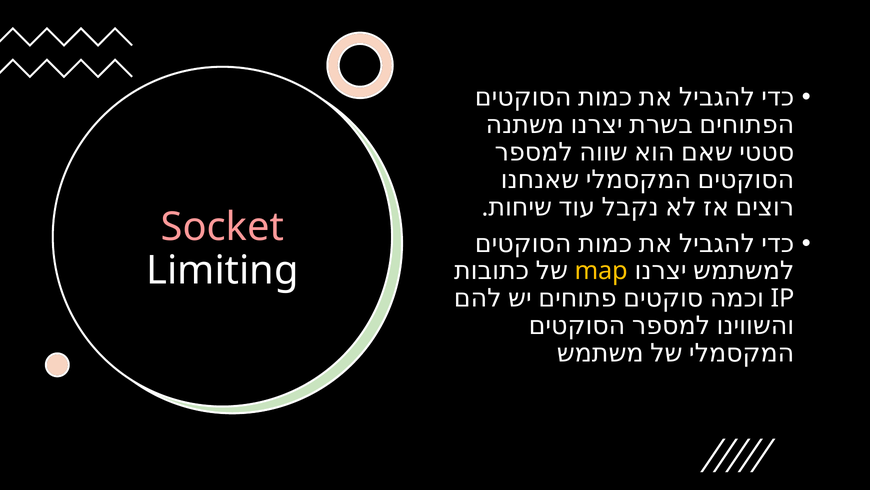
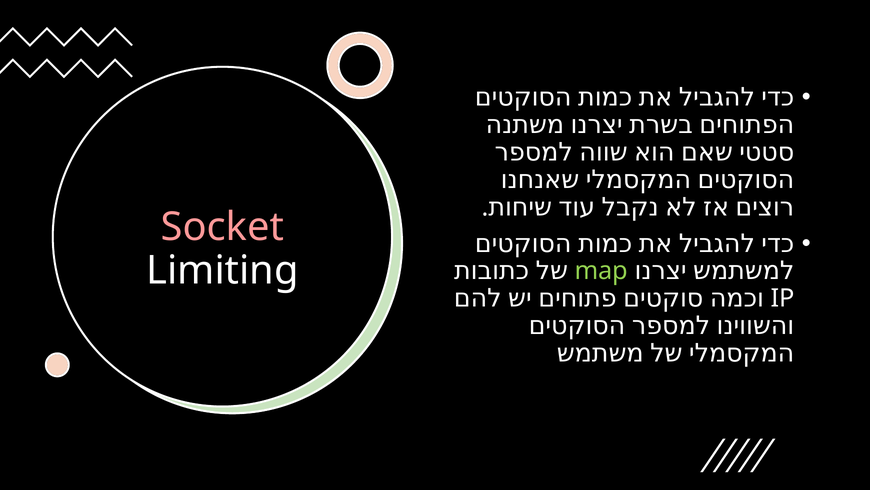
map colour: yellow -> light green (601, 271)
